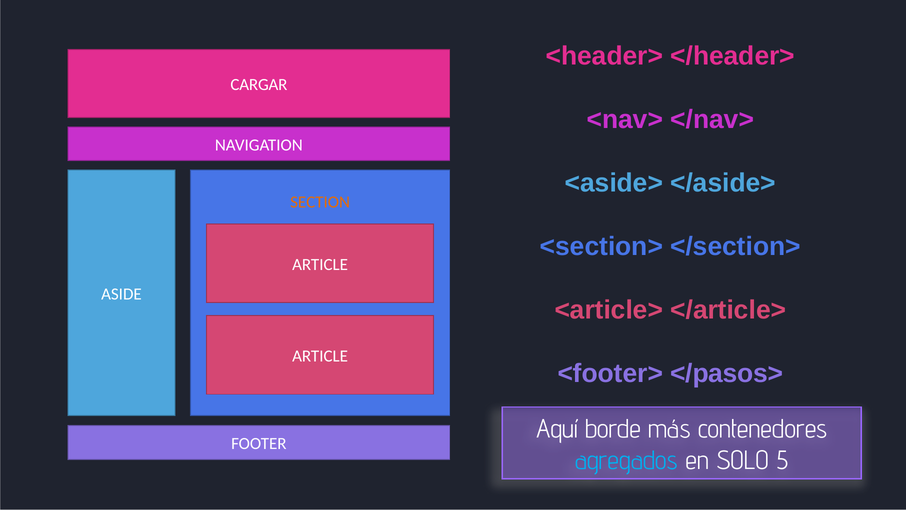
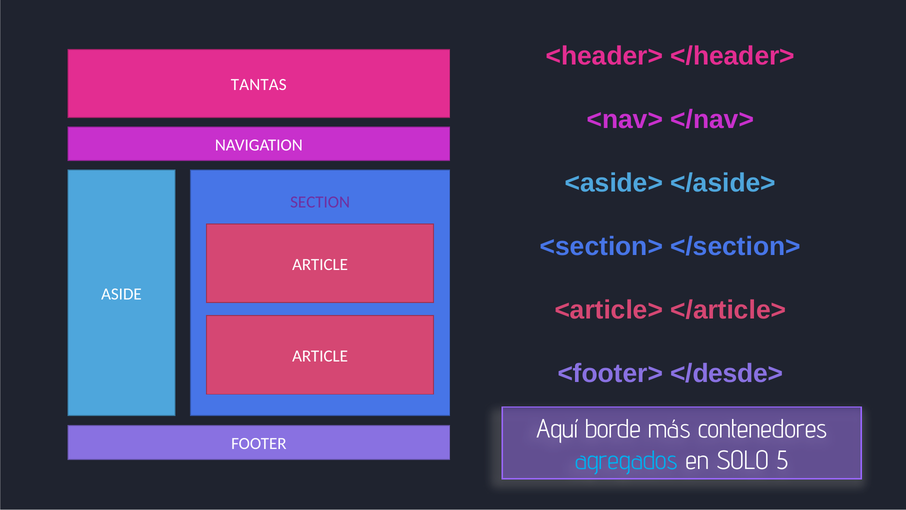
CARGAR: CARGAR -> TANTAS (259, 85)
SECTION colour: orange -> purple (320, 202)
</pasos>: </pasos> -> </desde> (727, 373)
